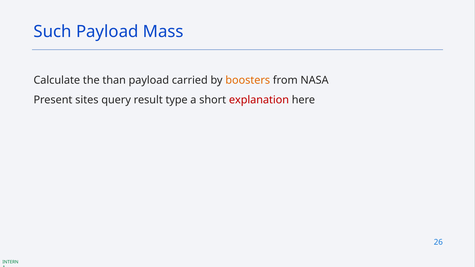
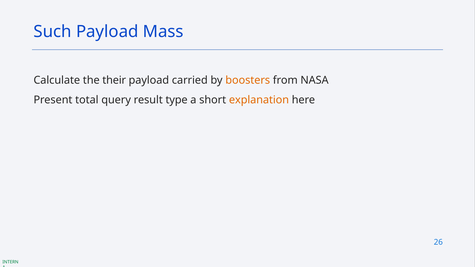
than: than -> their (114, 80)
sites: sites -> total (87, 100)
explanation colour: red -> orange (259, 100)
